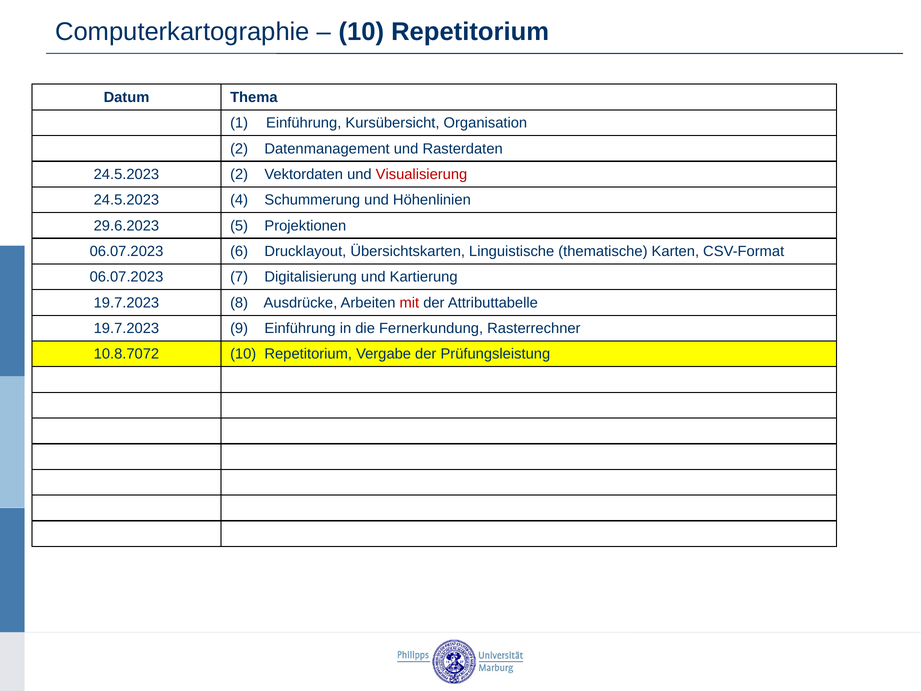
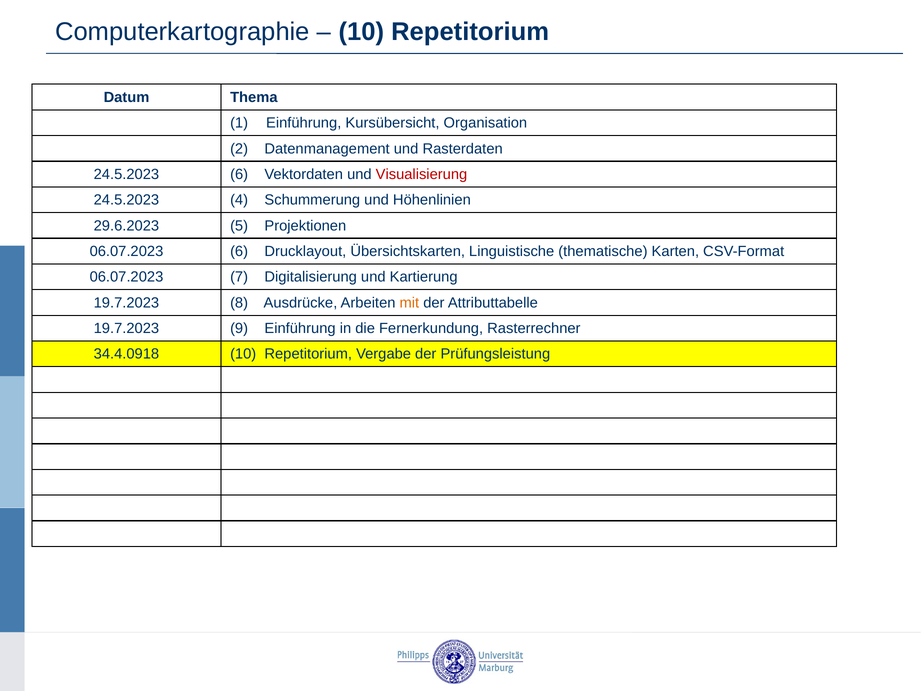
24.5.2023 2: 2 -> 6 (239, 174)
mit colour: red -> orange (409, 303)
10.8.7072: 10.8.7072 -> 34.4.0918 (126, 354)
